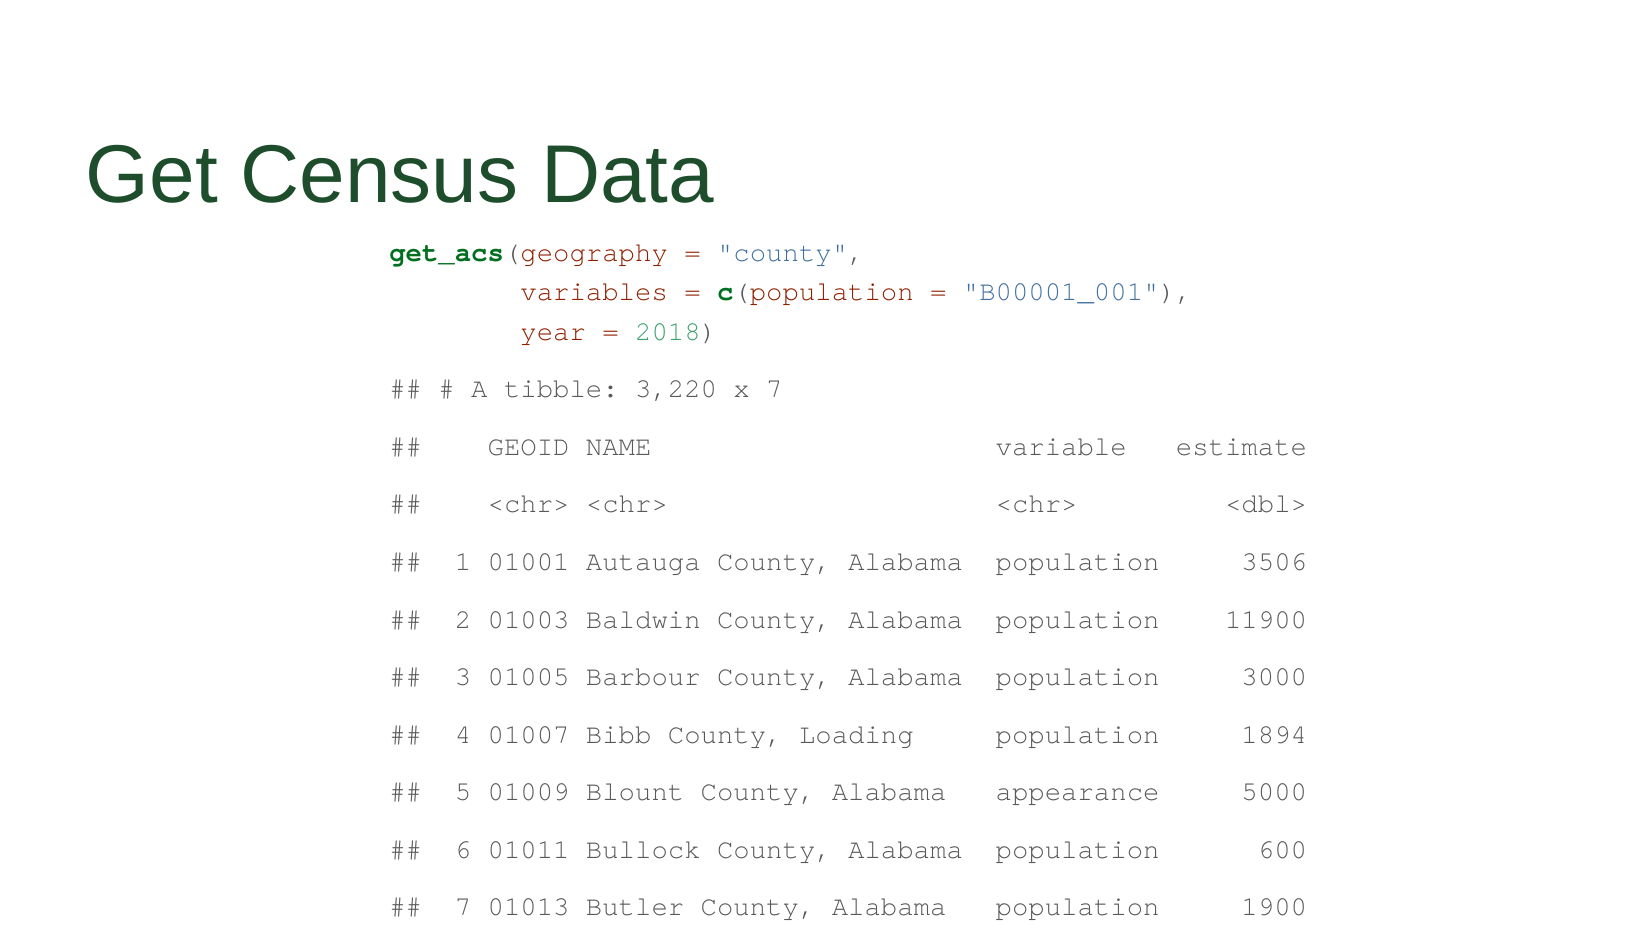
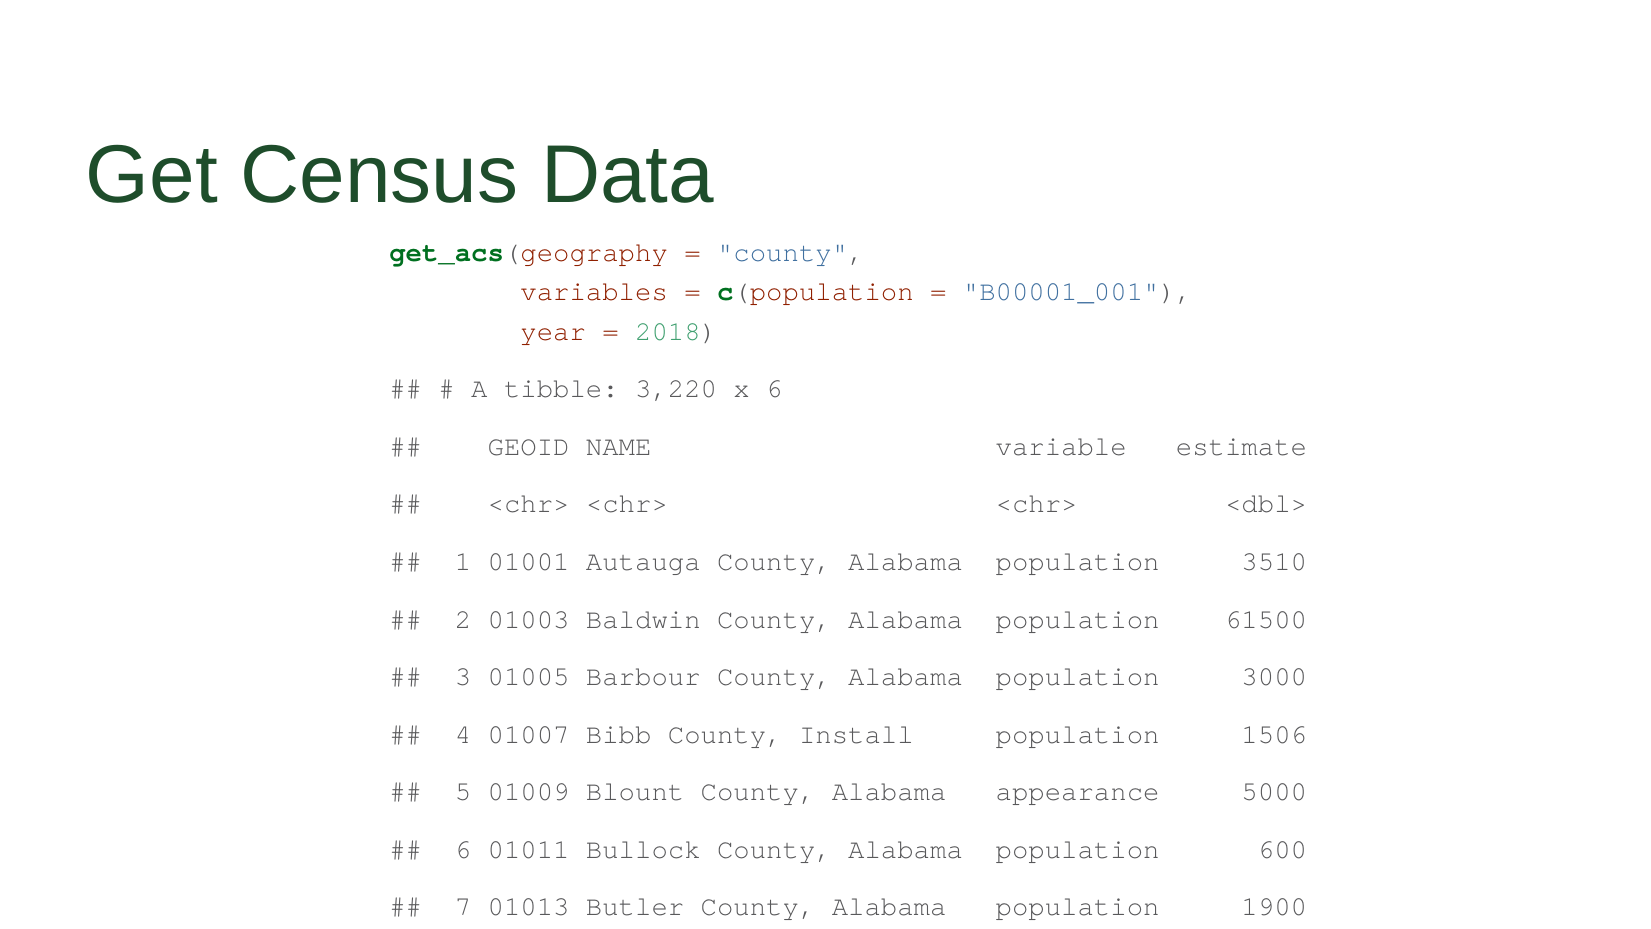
x 7: 7 -> 6 (774, 389)
3506: 3506 -> 3510 (1274, 561)
11900: 11900 -> 61500 (1266, 619)
Loading: Loading -> Install (856, 734)
1894: 1894 -> 1506 (1274, 734)
